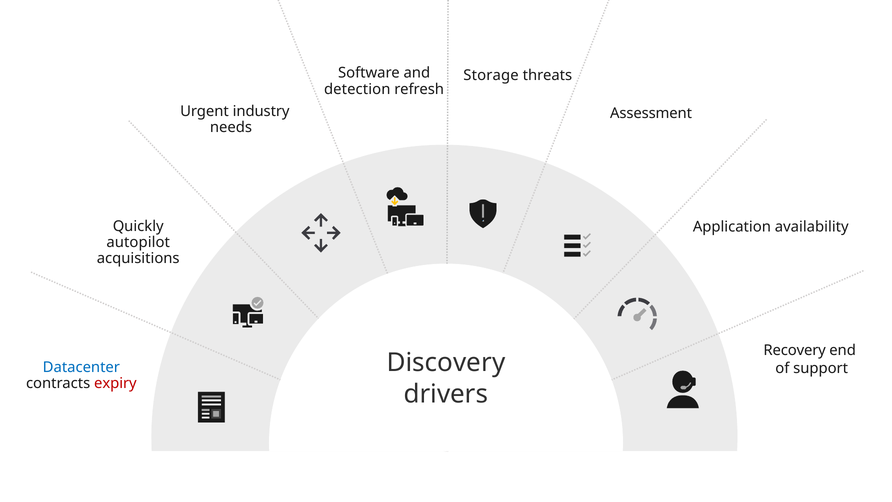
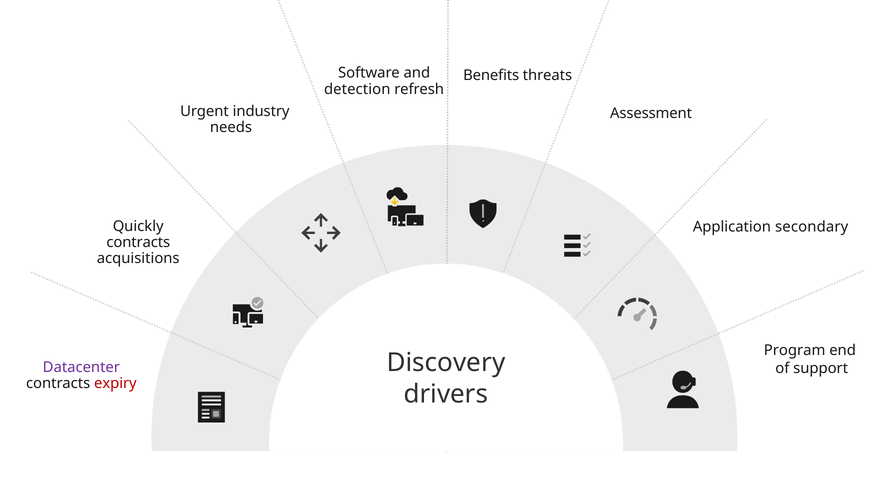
Storage: Storage -> Benefits (491, 75)
availability: availability -> secondary (812, 227)
autopilot: autopilot -> contracts (138, 242)
Recovery: Recovery -> Program (795, 350)
Datacenter colour: blue -> purple (81, 367)
